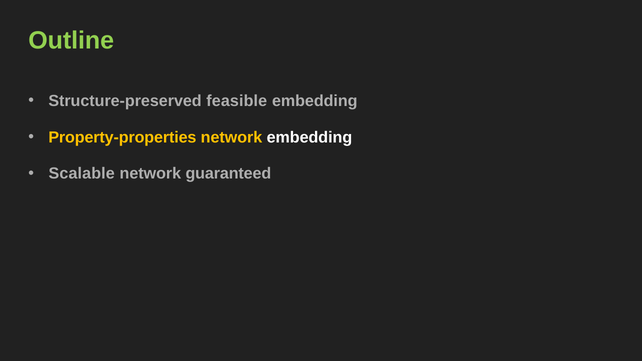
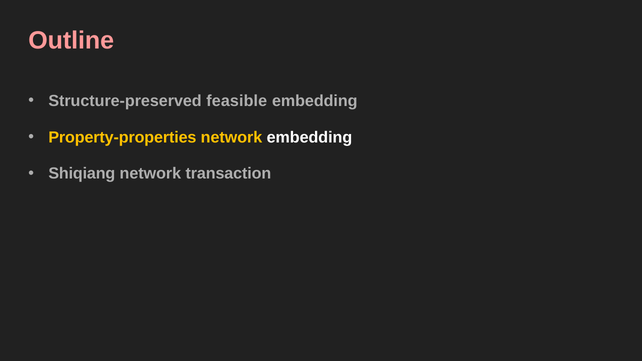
Outline colour: light green -> pink (71, 40)
Scalable: Scalable -> Shiqiang (82, 174)
guaranteed: guaranteed -> transaction (228, 174)
